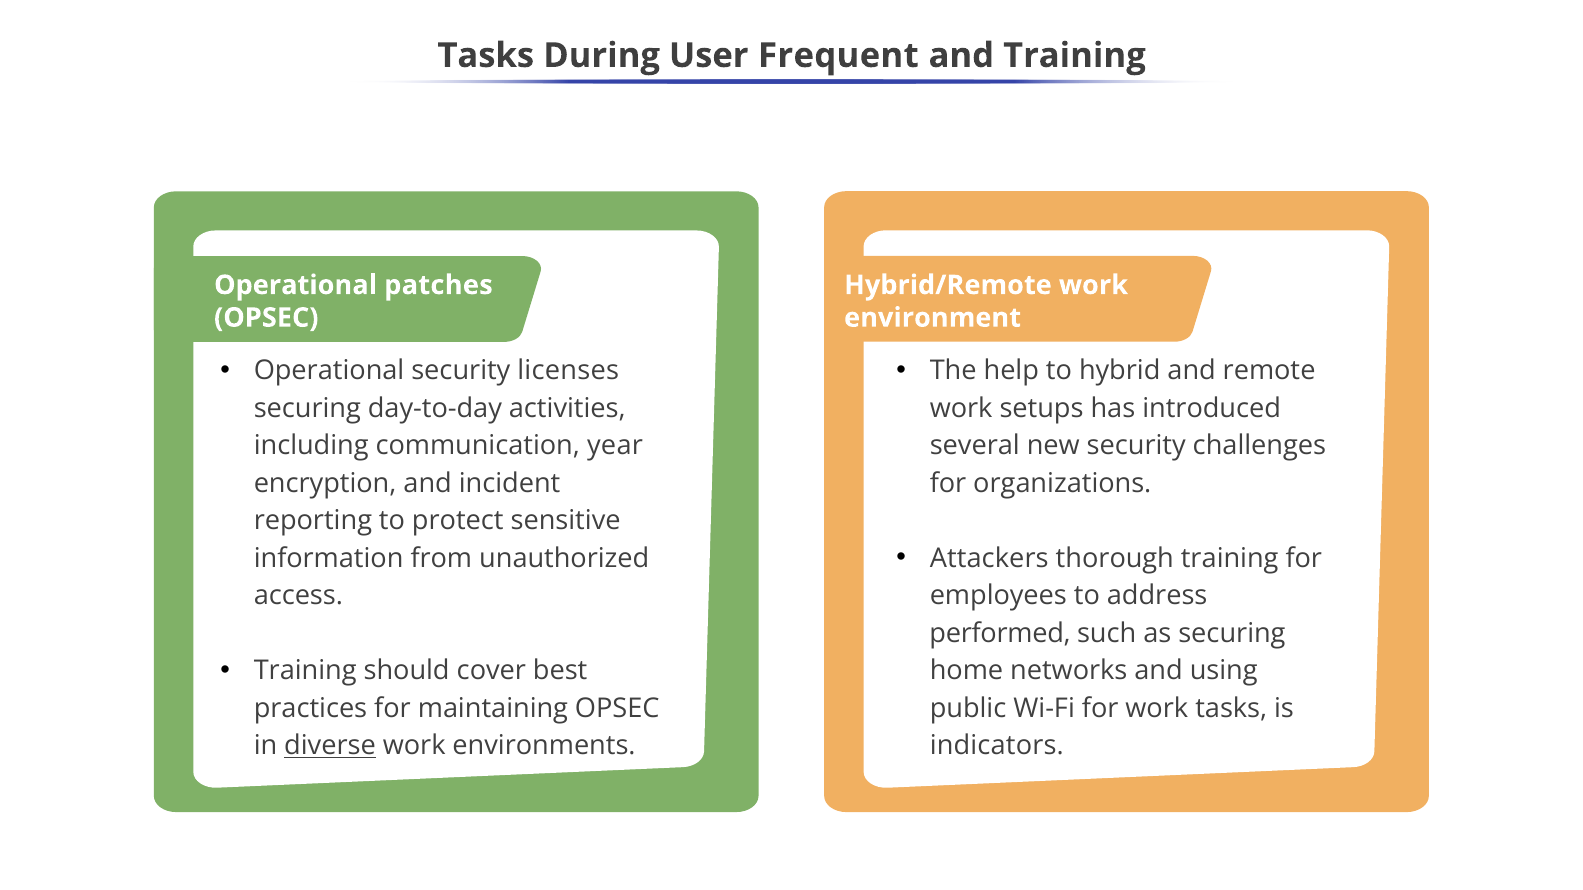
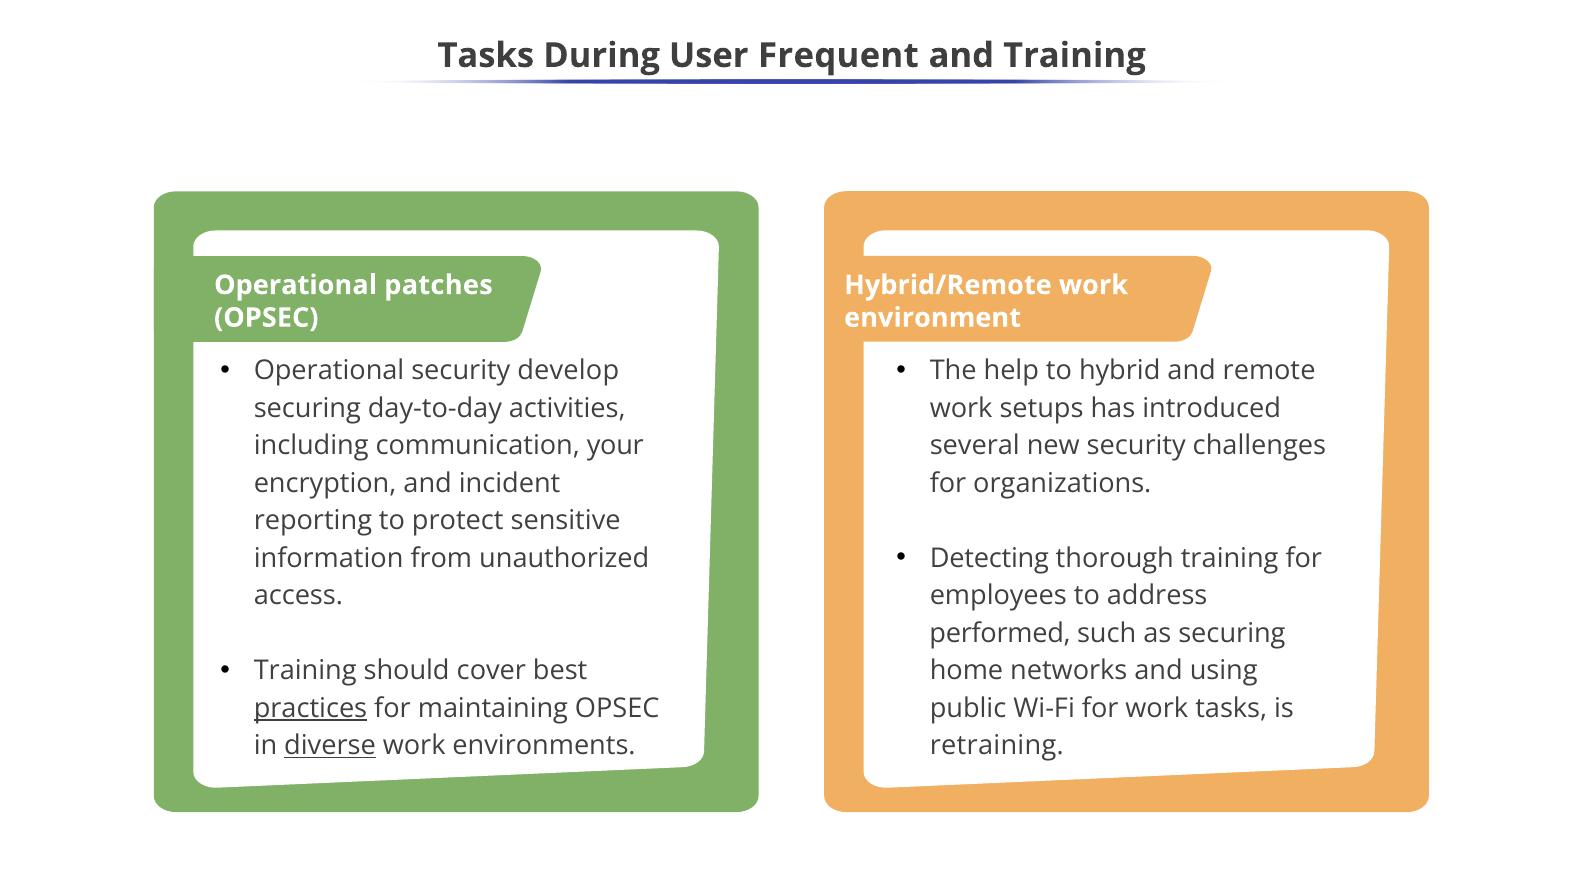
licenses: licenses -> develop (568, 371)
year: year -> your (615, 446)
Attackers: Attackers -> Detecting (989, 559)
practices underline: none -> present (311, 709)
indicators: indicators -> retraining (997, 746)
